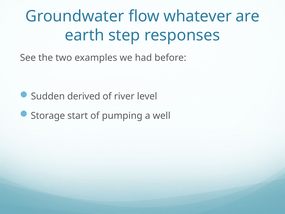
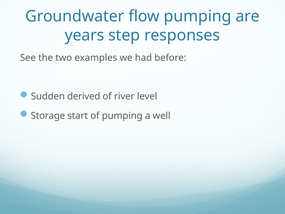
flow whatever: whatever -> pumping (198, 16)
earth: earth -> years (85, 35)
